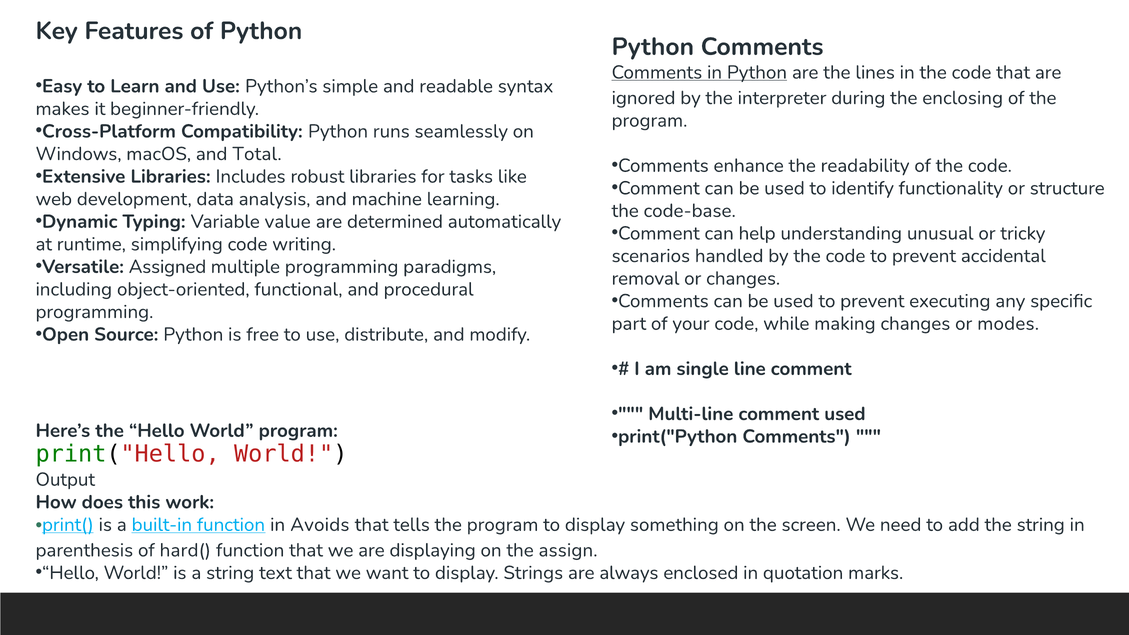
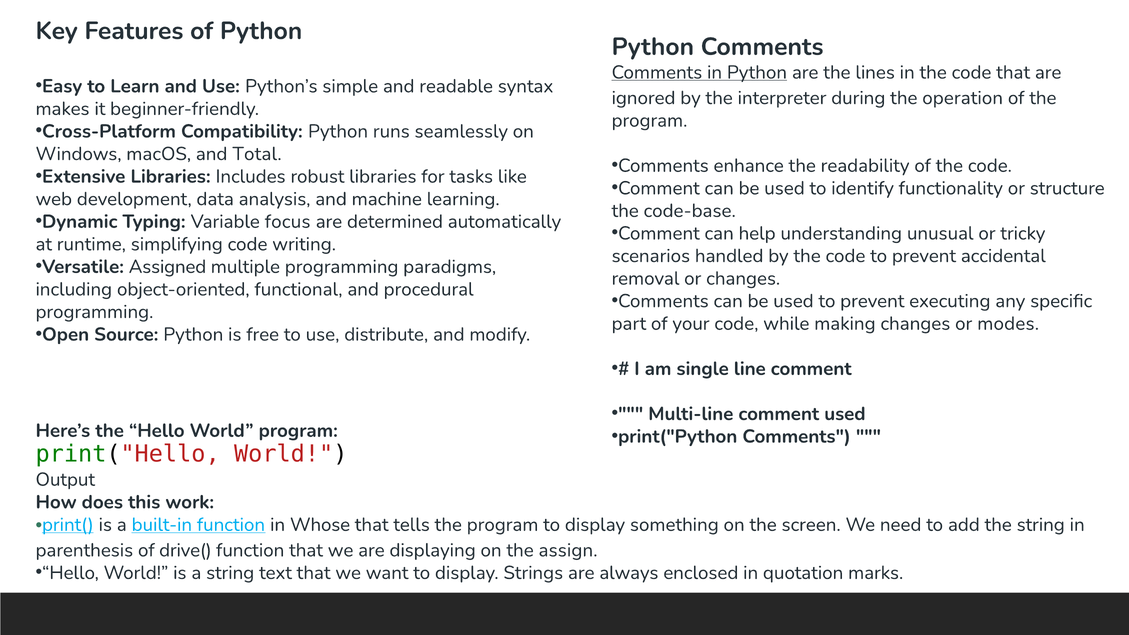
enclosing: enclosing -> operation (963, 98)
value: value -> focus (288, 222)
Avoids: Avoids -> Whose (320, 525)
hard(: hard( -> drive( (185, 550)
